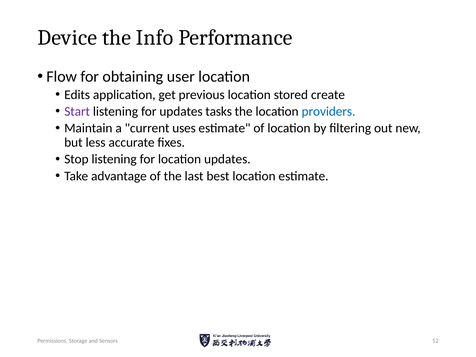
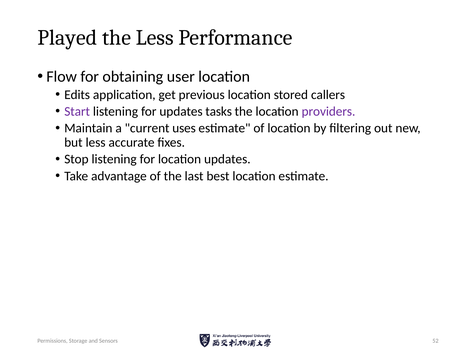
Device: Device -> Played (67, 38)
the Info: Info -> Less (155, 38)
create: create -> callers (328, 95)
providers colour: blue -> purple (328, 111)
